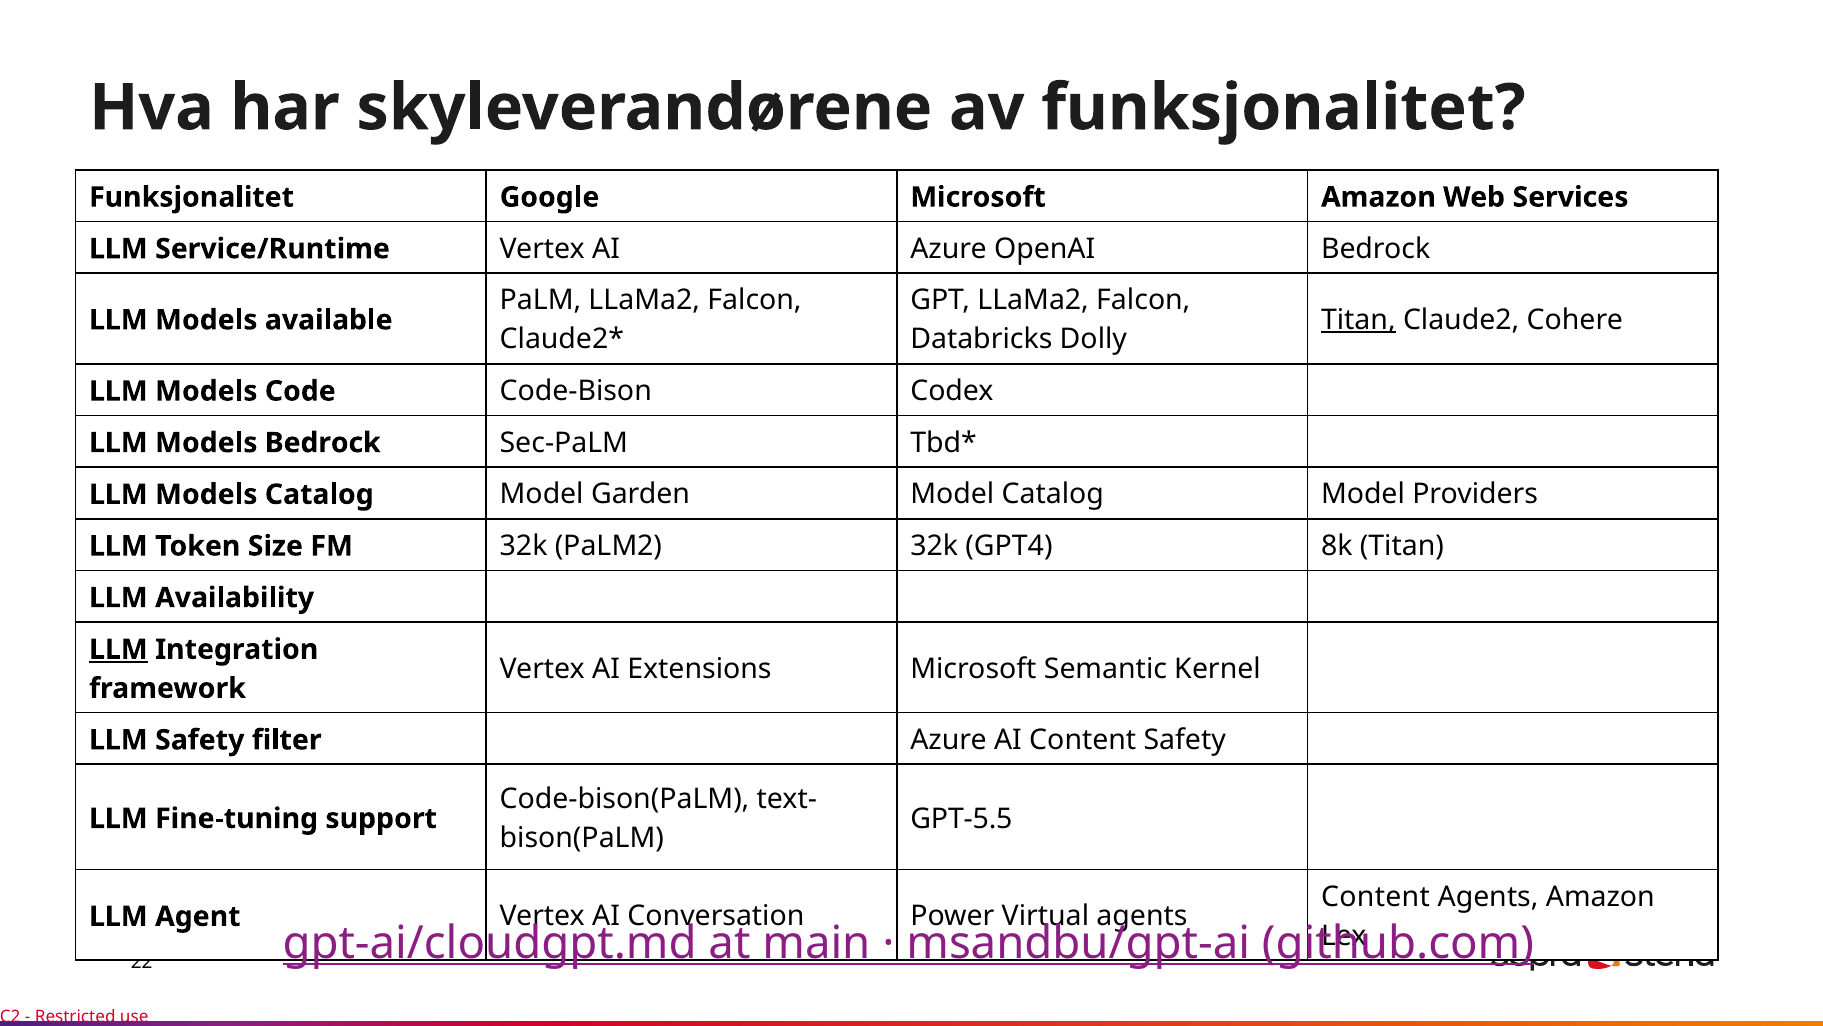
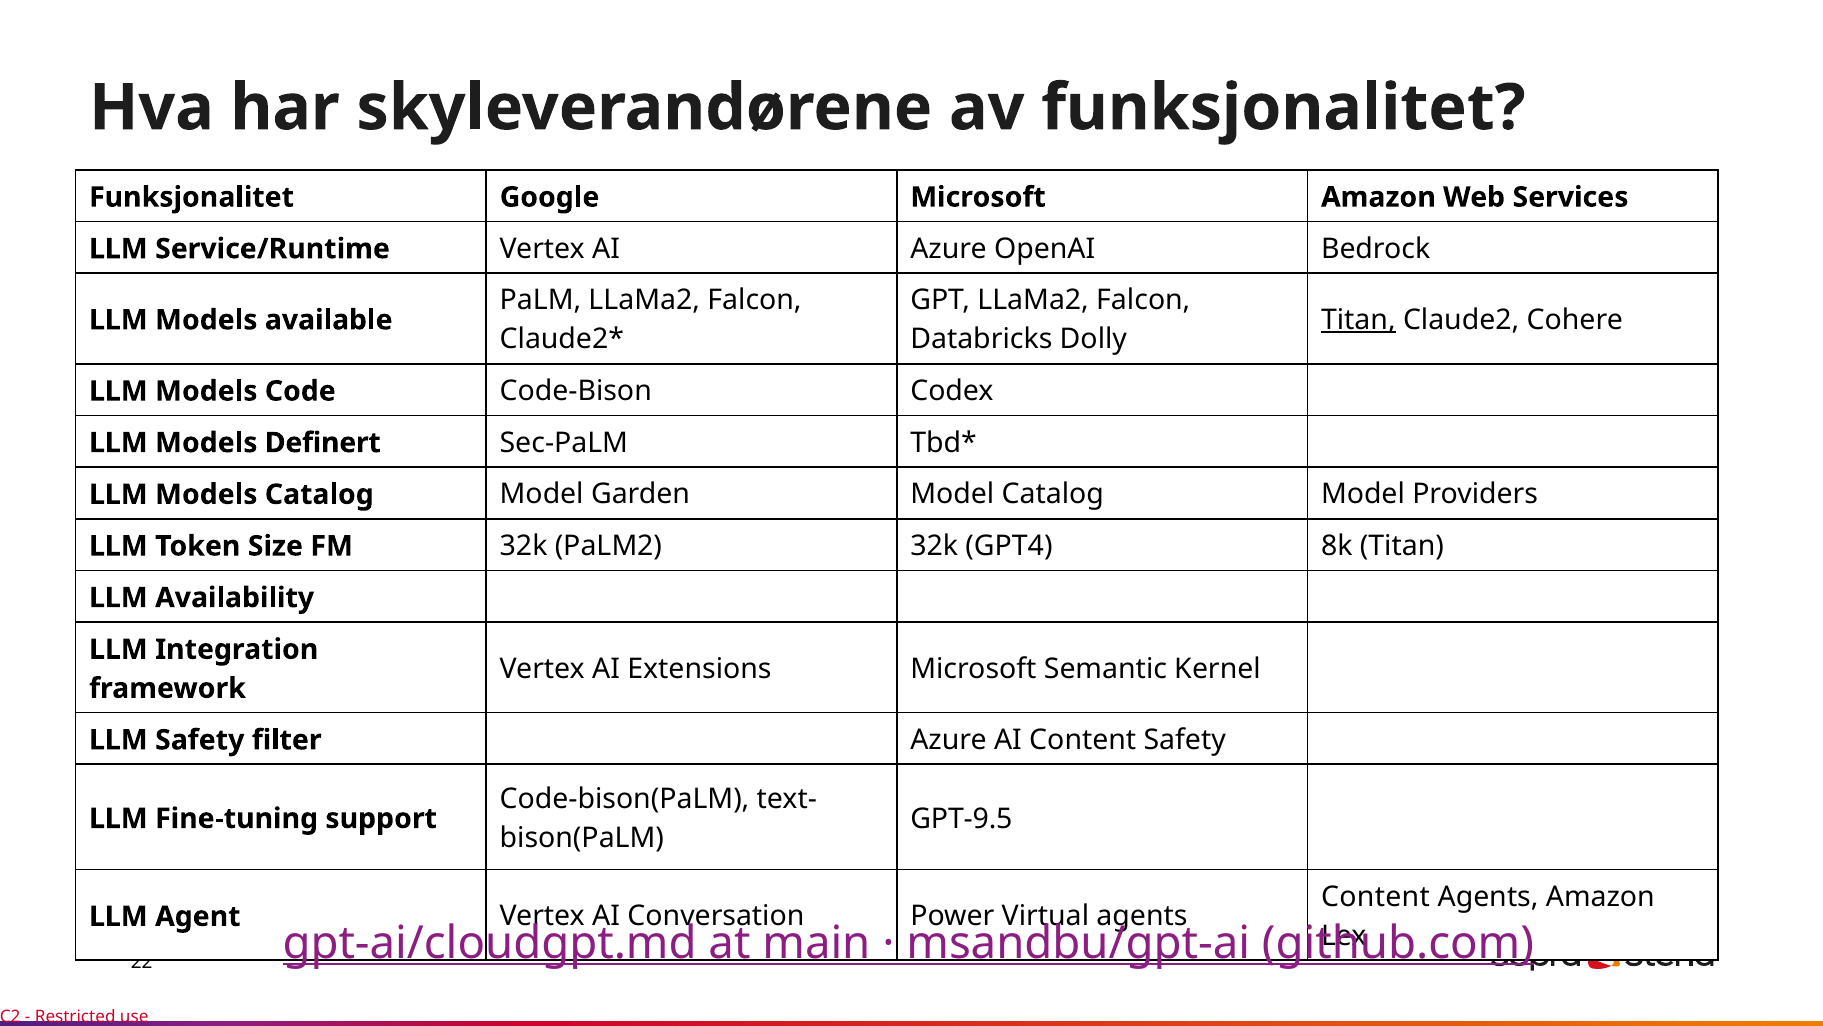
Models Bedrock: Bedrock -> Definert (323, 443)
LLM underline: present -> none (118, 649)
GPT-5.5: GPT-5.5 -> GPT-9.5 (961, 818)
